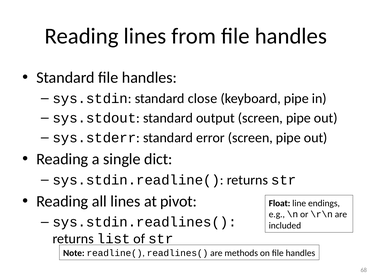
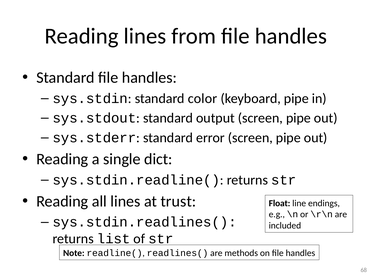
close: close -> color (203, 98)
pivot: pivot -> trust (178, 201)
